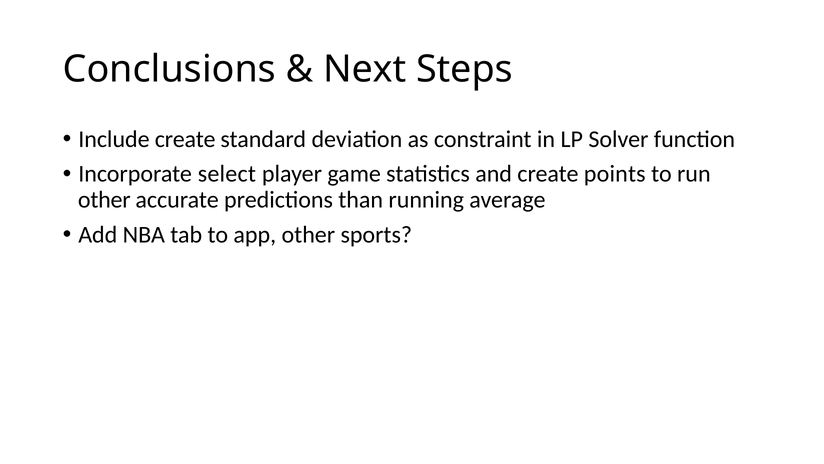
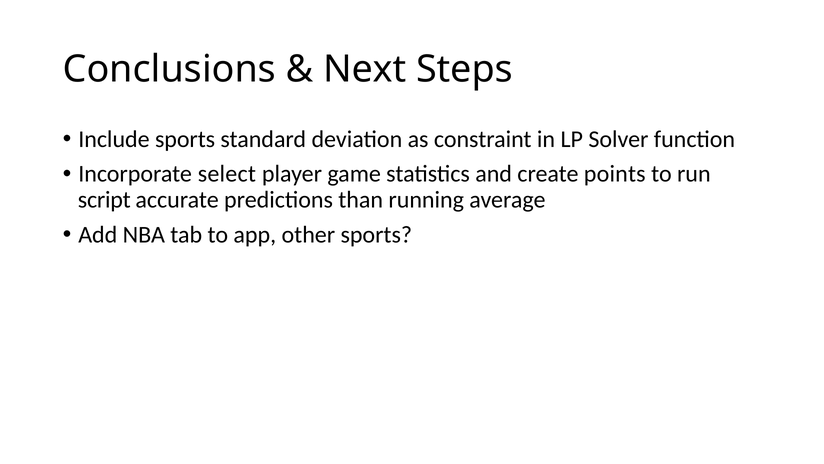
Include create: create -> sports (185, 139)
other: other -> script (104, 200)
